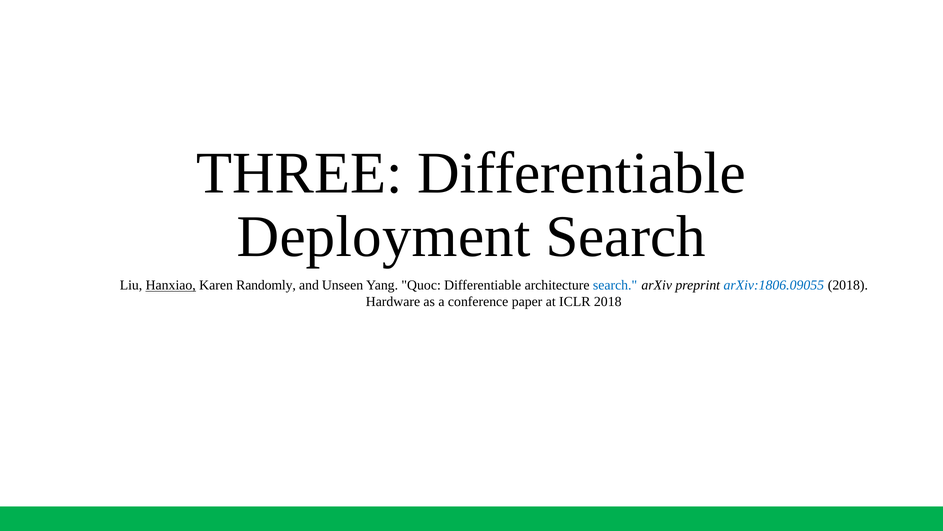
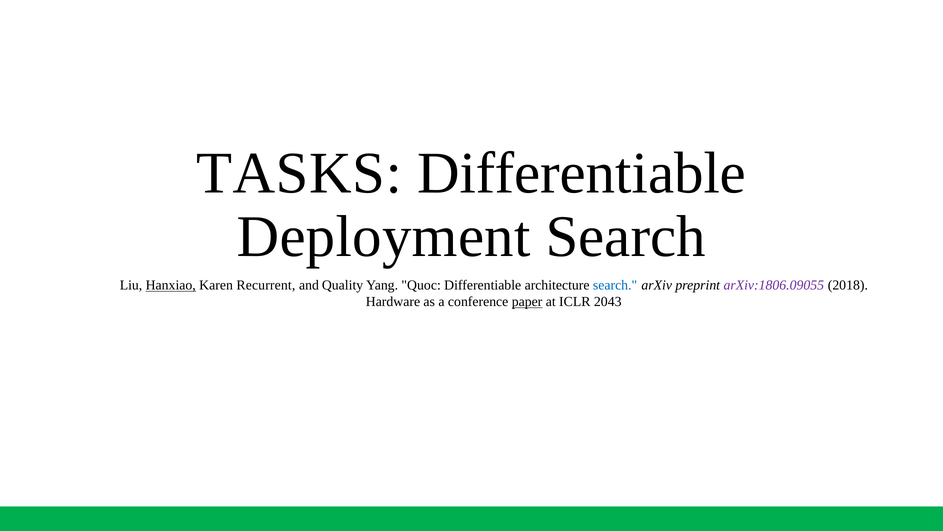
THREE: THREE -> TASKS (299, 173)
Randomly: Randomly -> Recurrent (266, 285)
Unseen: Unseen -> Quality (343, 285)
arXiv:1806.09055 colour: blue -> purple (774, 285)
paper underline: none -> present (527, 302)
ICLR 2018: 2018 -> 2043 (608, 302)
